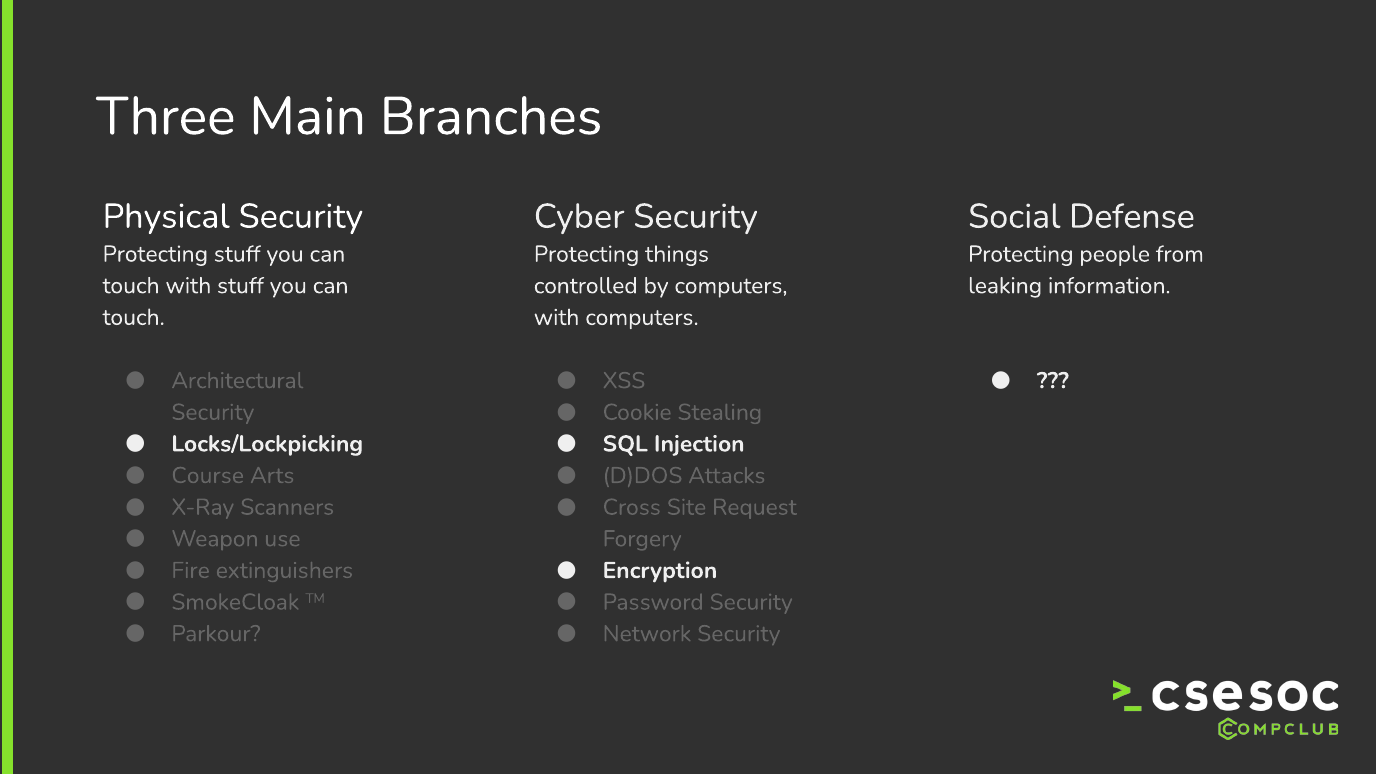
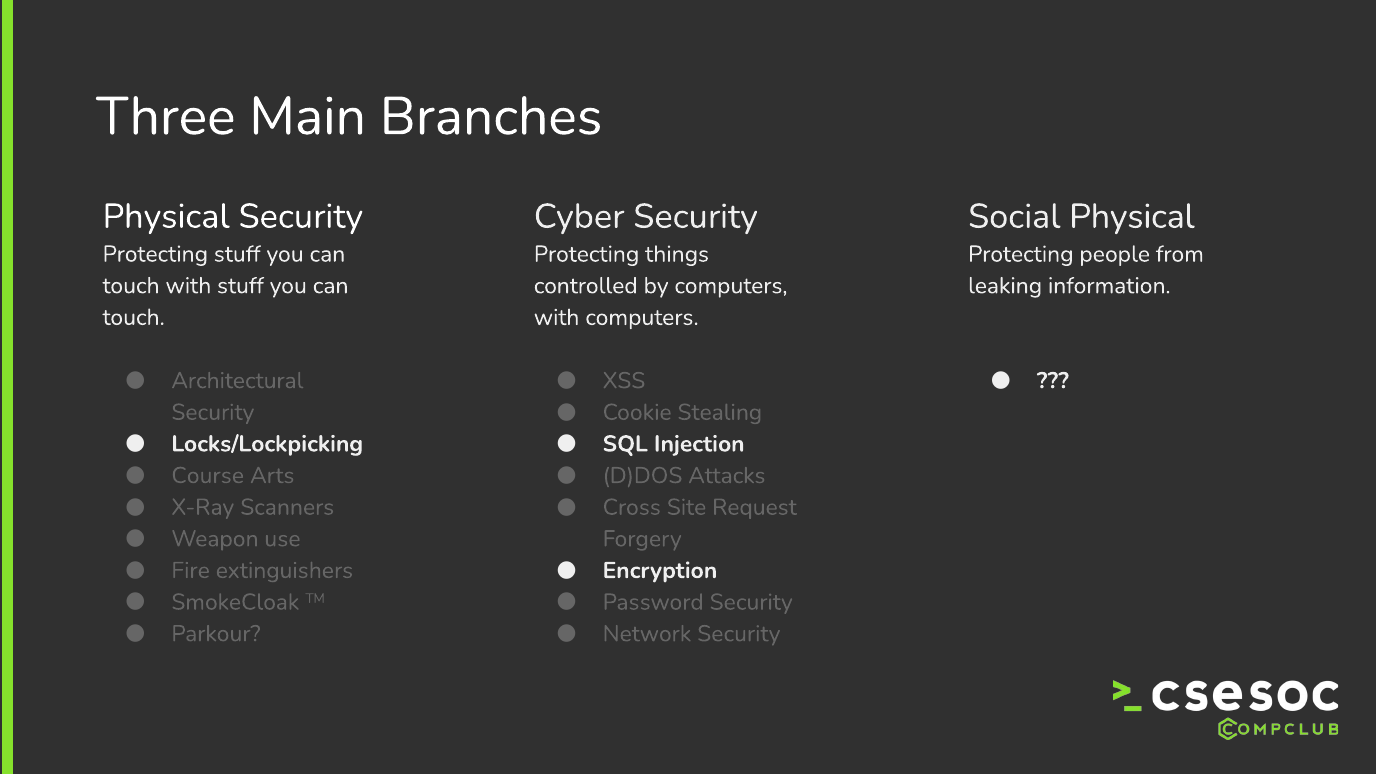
Social Defense: Defense -> Physical (1132, 216)
